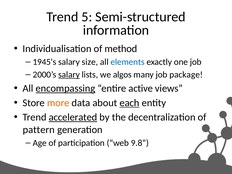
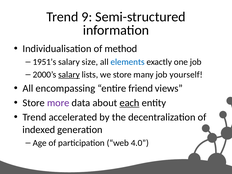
5: 5 -> 9 (87, 17)
1945’s: 1945’s -> 1951’s (45, 62)
we algos: algos -> store (122, 75)
package: package -> yourself (186, 75)
encompassing underline: present -> none (65, 88)
active: active -> friend (141, 88)
more colour: orange -> purple (58, 103)
accelerated underline: present -> none (73, 117)
pattern: pattern -> indexed (39, 130)
9.8: 9.8 -> 4.0 (140, 143)
